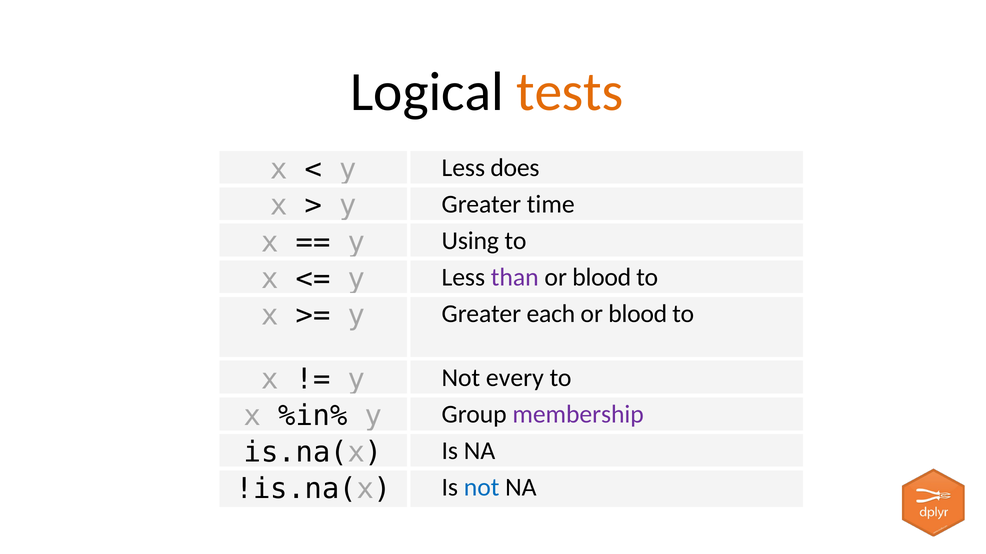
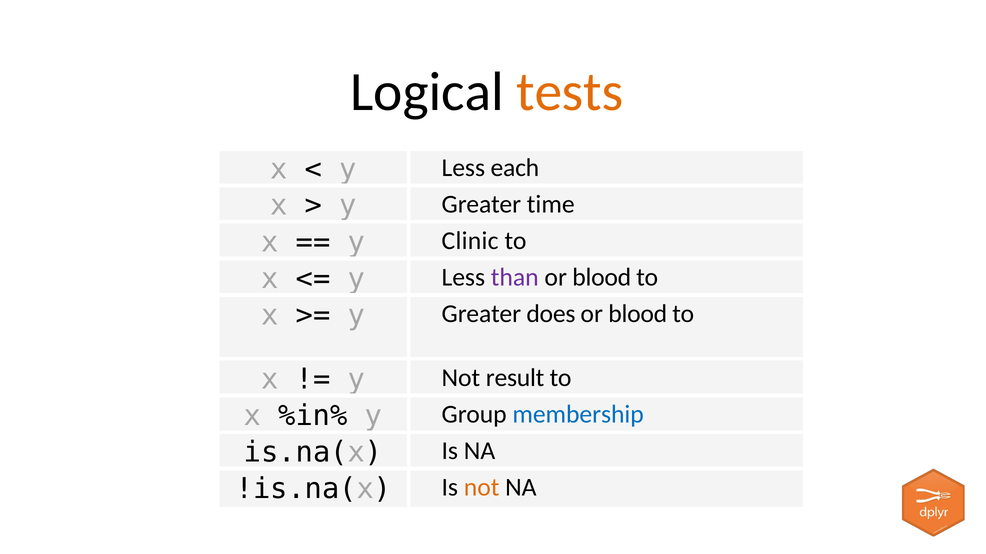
does: does -> each (515, 168)
Using: Using -> Clinic (470, 241)
each: each -> does (551, 314)
every: every -> result (515, 378)
membership colour: purple -> blue (578, 415)
not colour: blue -> orange (482, 488)
